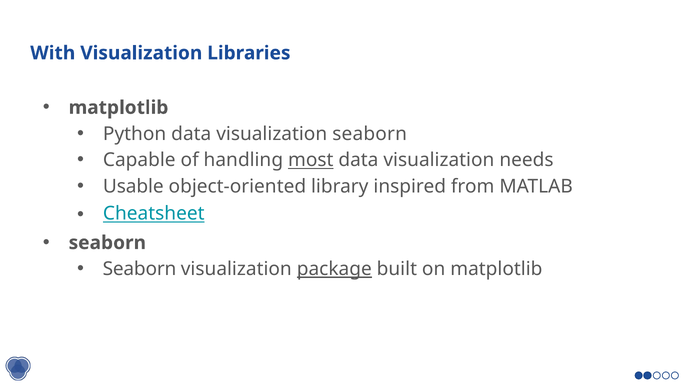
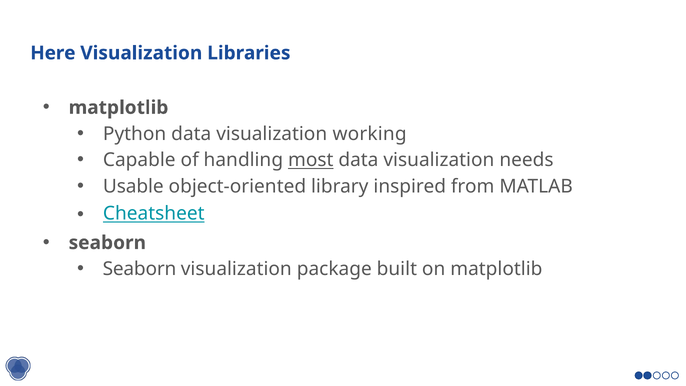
With: With -> Here (53, 53)
visualization seaborn: seaborn -> working (370, 134)
package underline: present -> none (334, 269)
